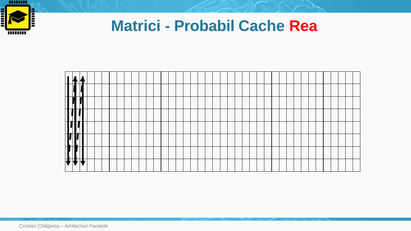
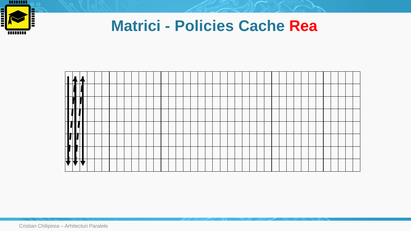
Probabil: Probabil -> Policies (204, 26)
